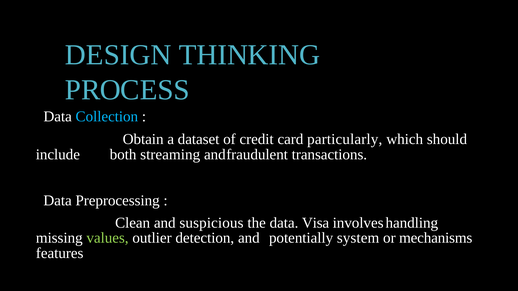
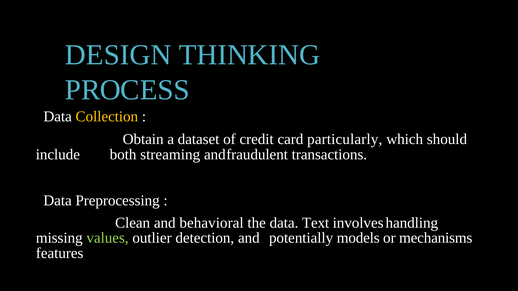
Collection colour: light blue -> yellow (107, 117)
suspicious: suspicious -> behavioral (212, 223)
Visa: Visa -> Text (316, 223)
system: system -> models (358, 238)
